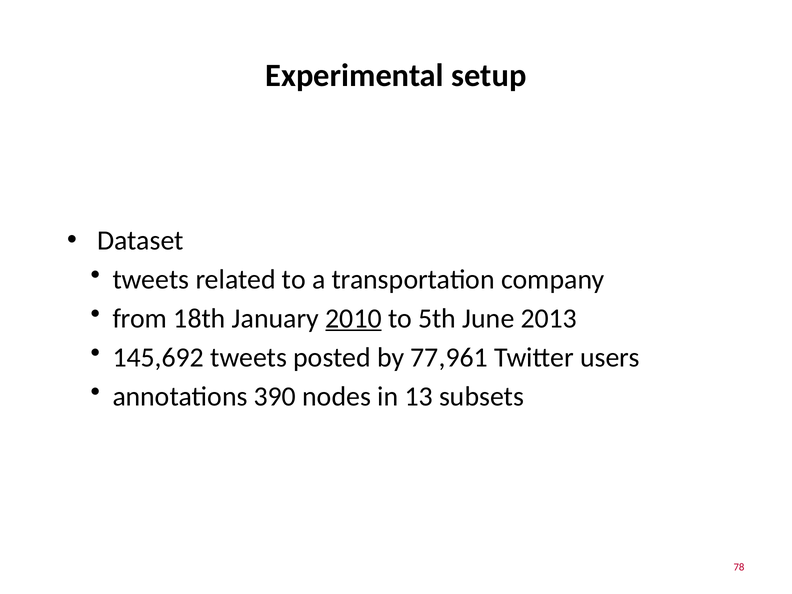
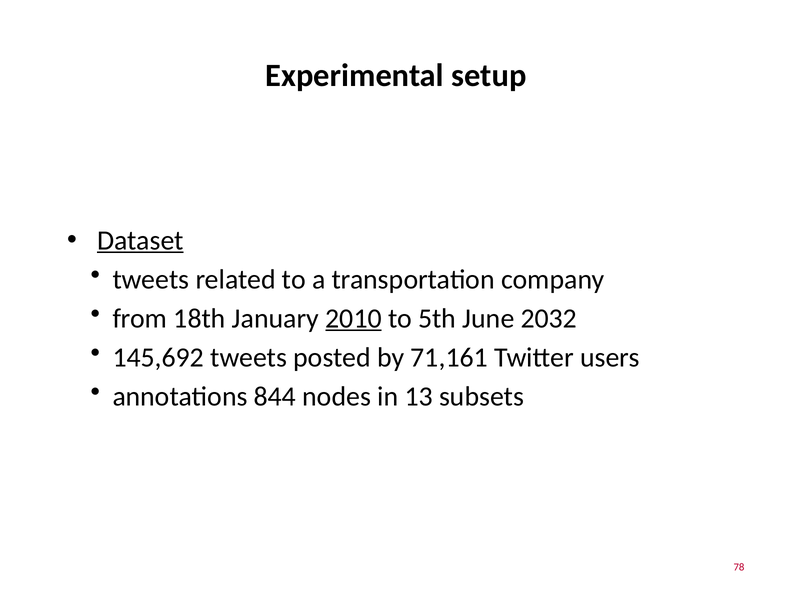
Dataset underline: none -> present (140, 240)
2013: 2013 -> 2032 (549, 318)
77,961: 77,961 -> 71,161 (449, 357)
390: 390 -> 844 (275, 396)
